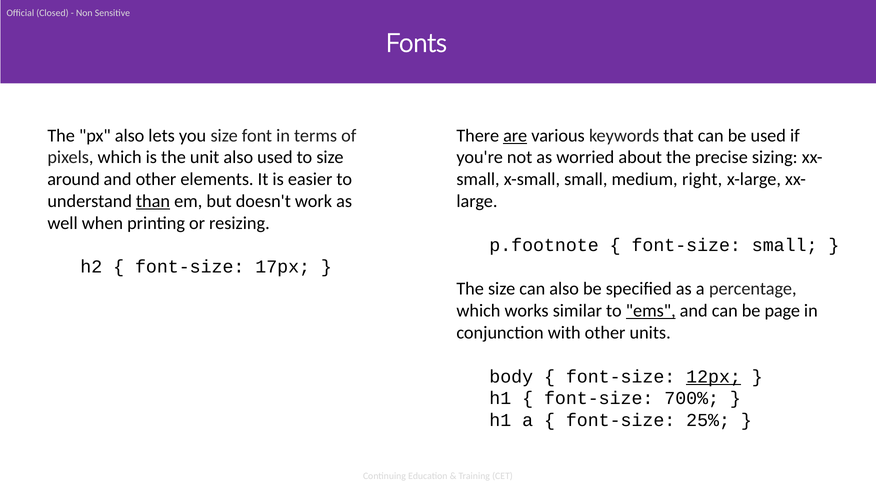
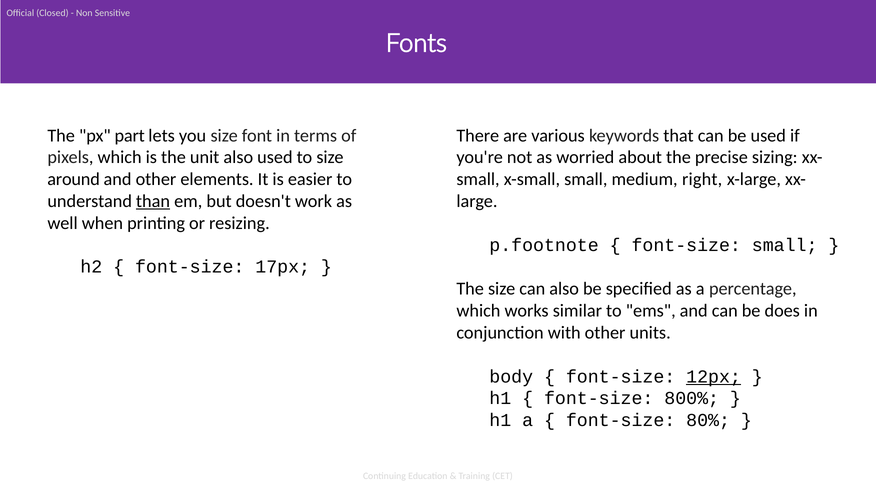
px also: also -> part (130, 135)
are underline: present -> none (515, 135)
ems underline: present -> none (651, 311)
page: page -> does (782, 311)
700%: 700% -> 800% (692, 398)
25%: 25% -> 80% (708, 420)
